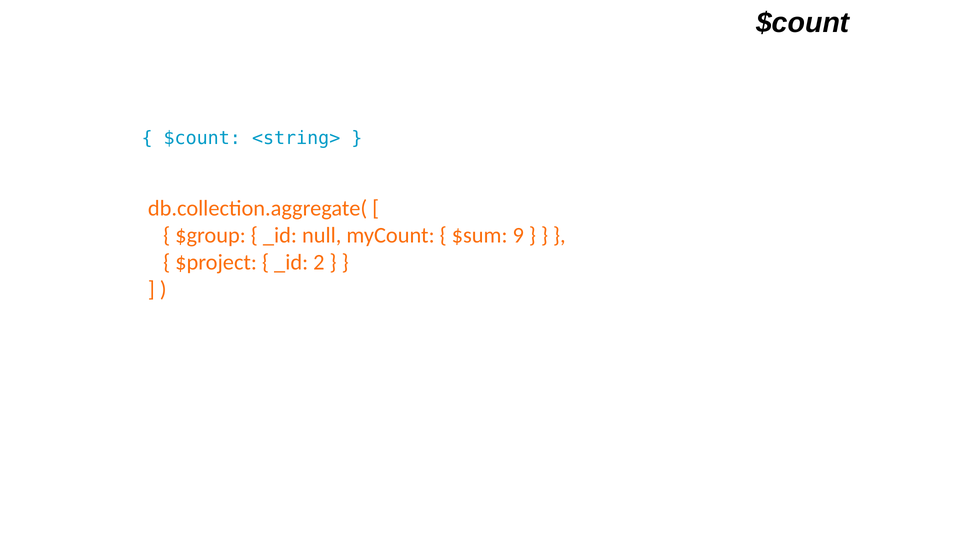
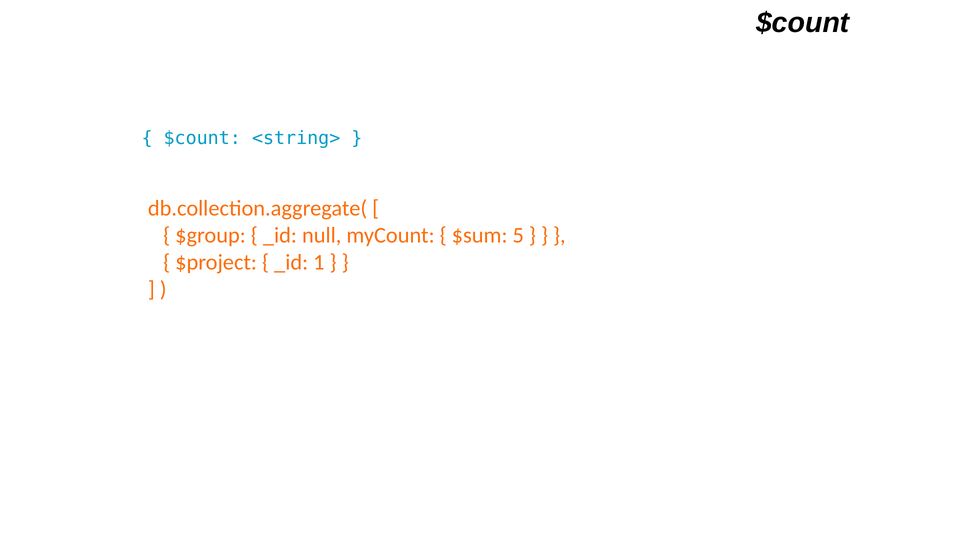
9: 9 -> 5 (518, 235)
2: 2 -> 1 (319, 262)
